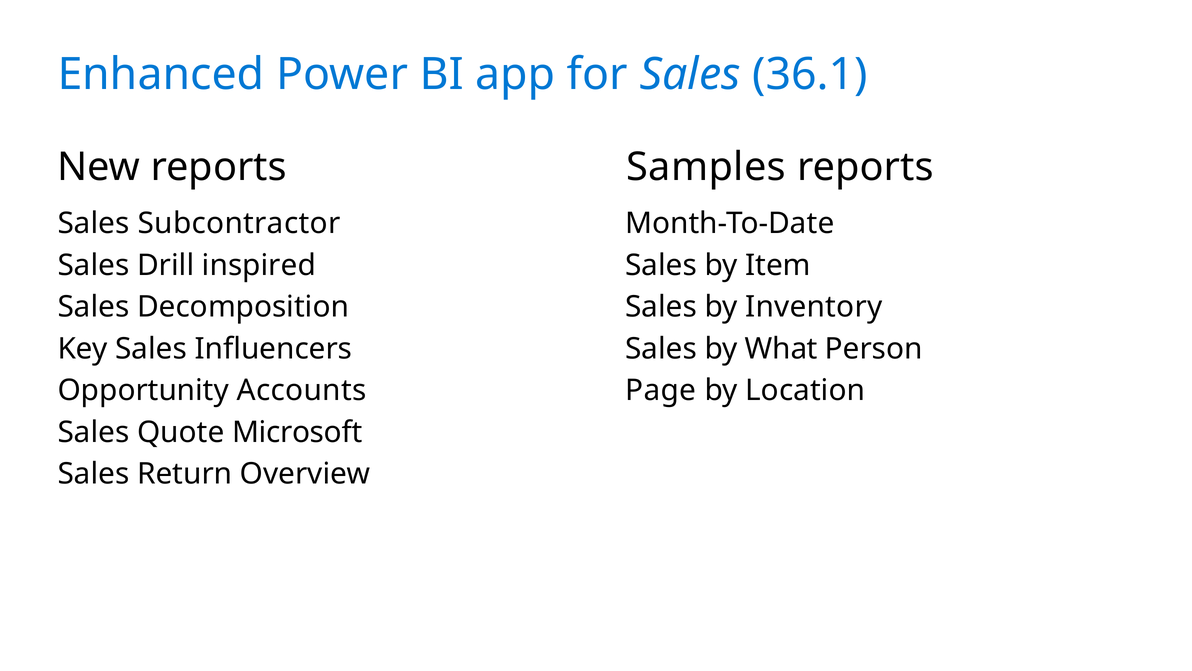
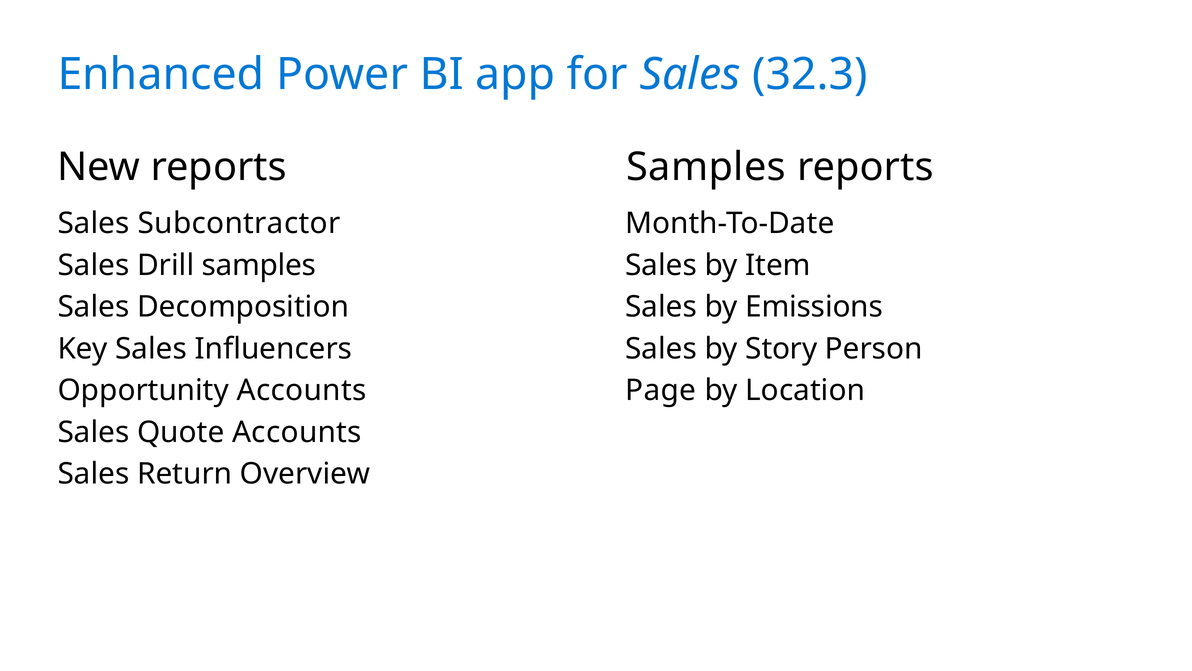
36.1: 36.1 -> 32.3 (810, 75)
Drill inspired: inspired -> samples (259, 265)
Inventory: Inventory -> Emissions (814, 307)
What: What -> Story (781, 349)
Quote Microsoft: Microsoft -> Accounts (297, 432)
